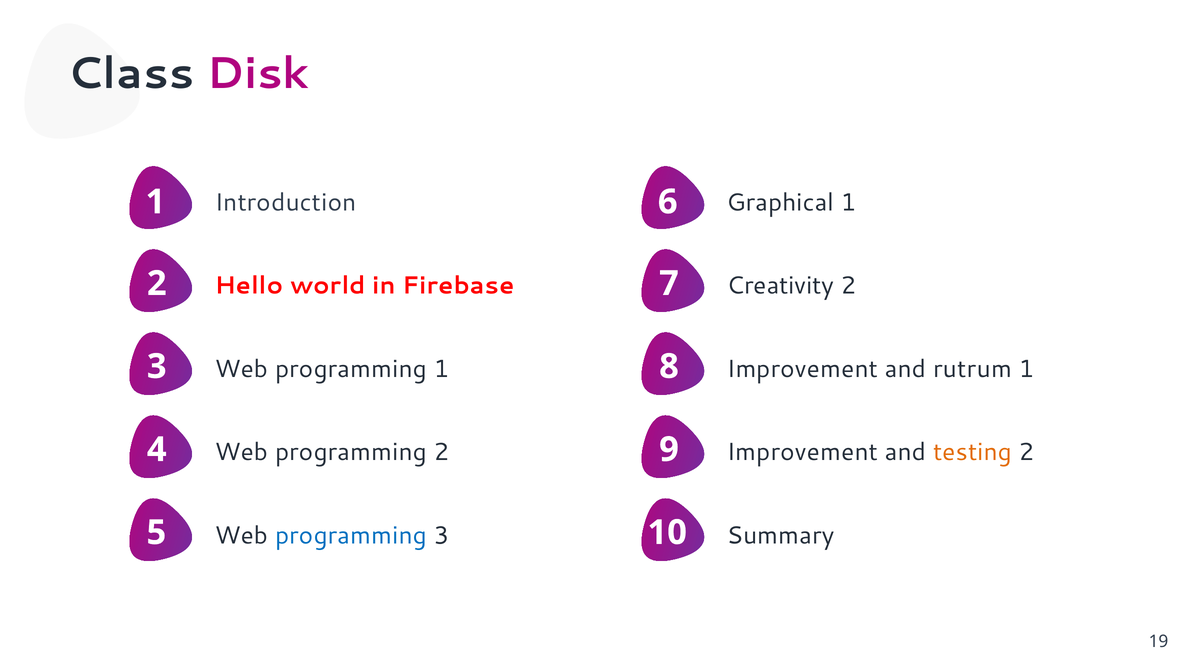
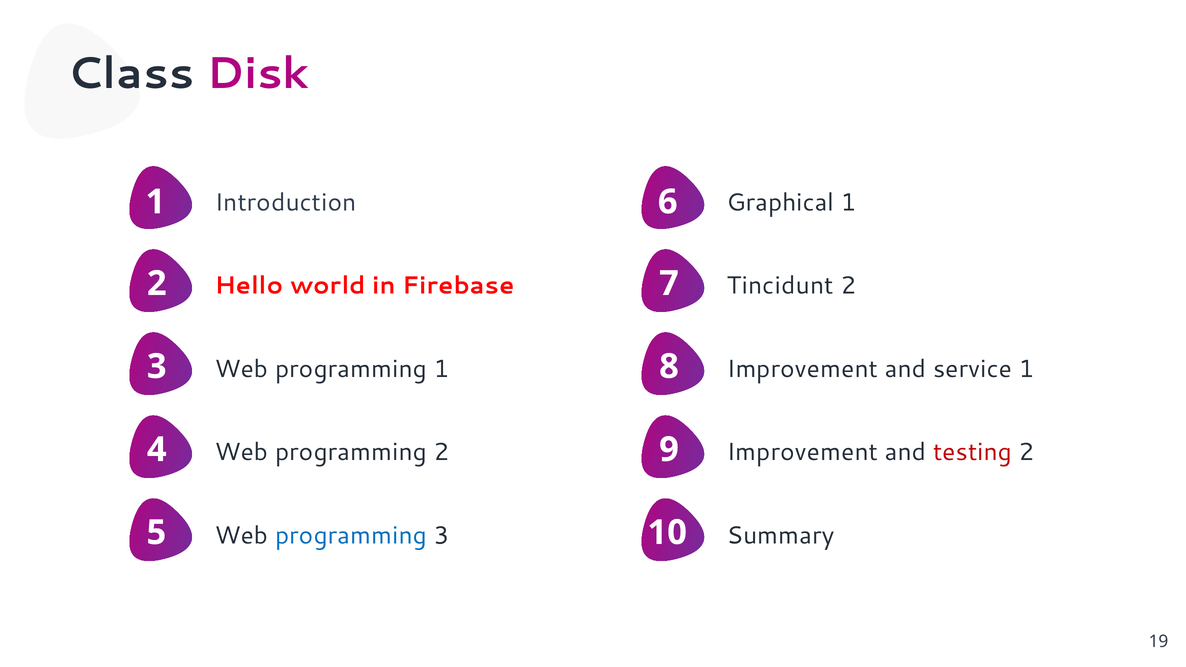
Creativity: Creativity -> Tincidunt (780, 286)
rutrum: rutrum -> service (973, 369)
testing colour: orange -> red (973, 452)
